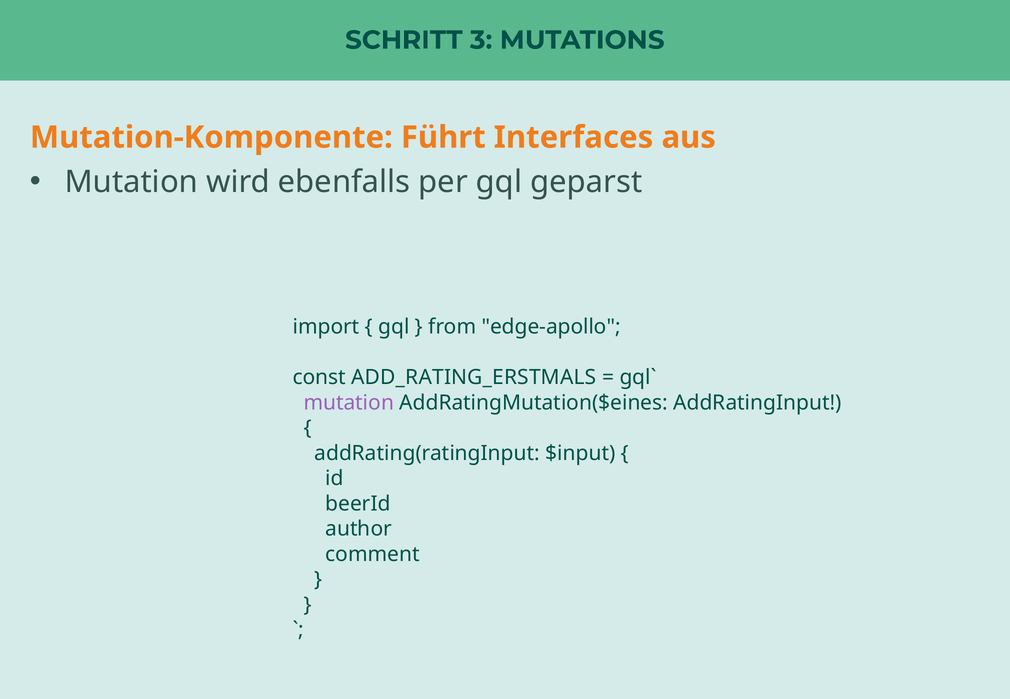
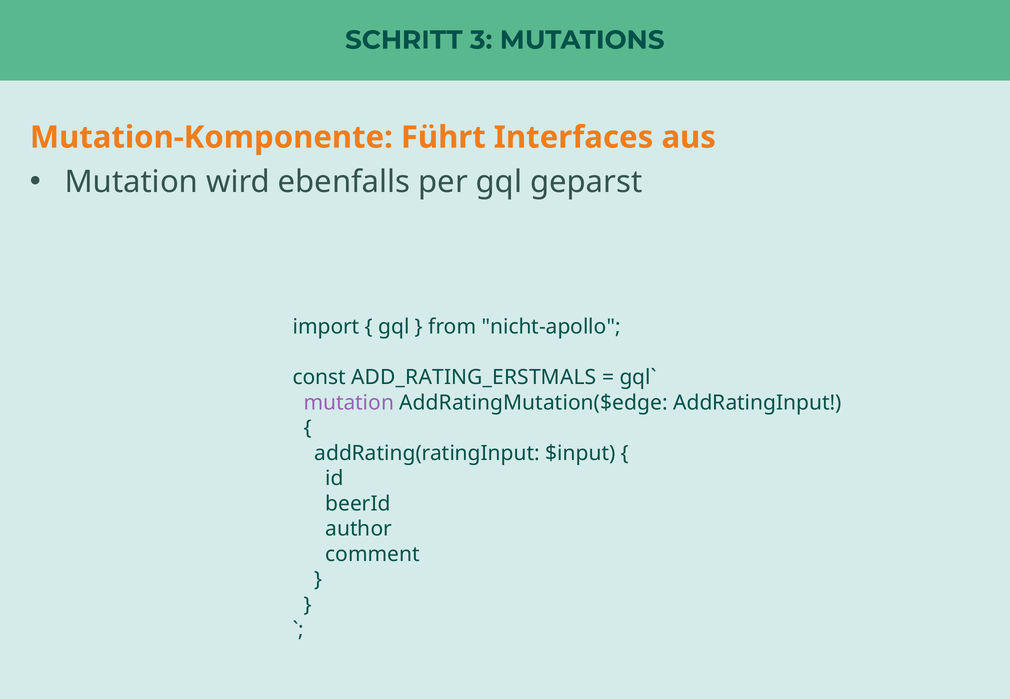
edge-apollo: edge-apollo -> nicht-apollo (551, 327)
AddRatingMutation($eines: AddRatingMutation($eines -> AddRatingMutation($edge (534, 403)
